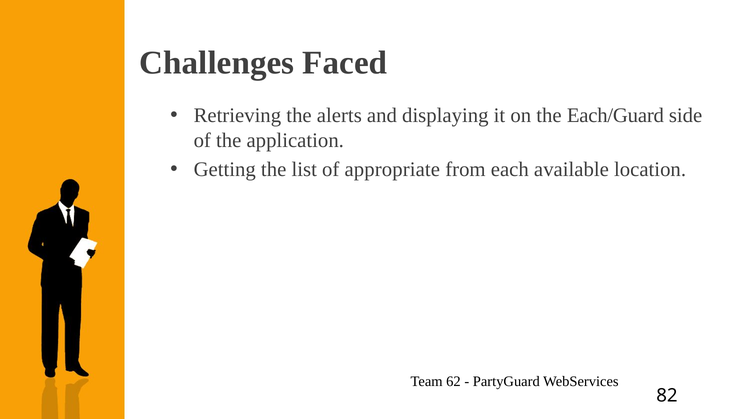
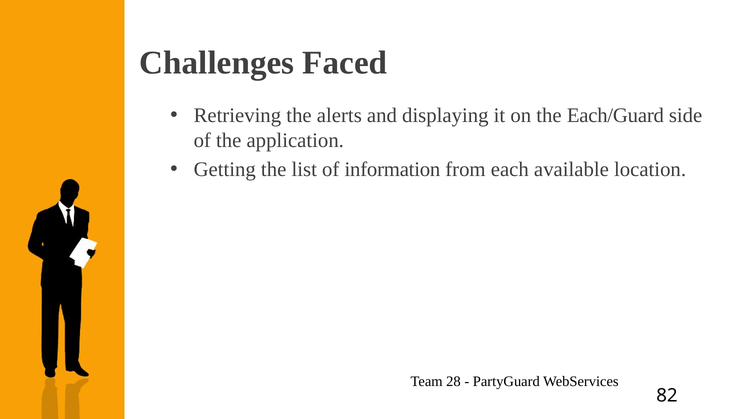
appropriate: appropriate -> information (392, 170)
62: 62 -> 28 (453, 382)
